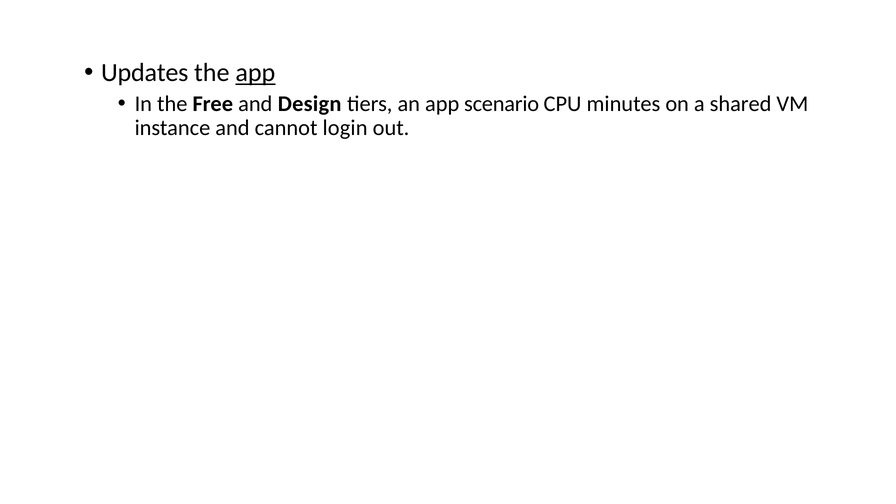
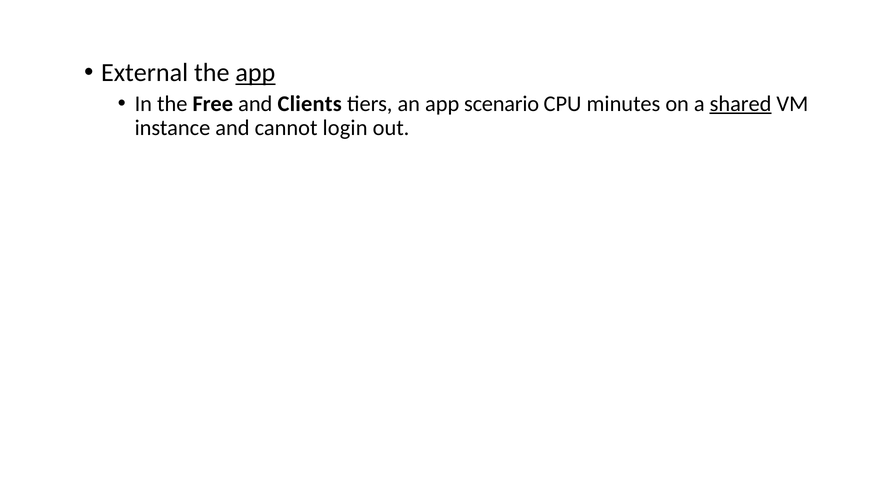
Updates: Updates -> External (145, 73)
Design: Design -> Clients (310, 104)
shared underline: none -> present (741, 104)
